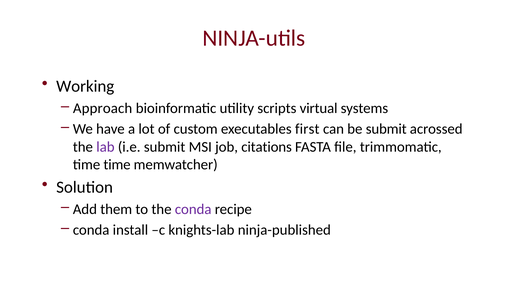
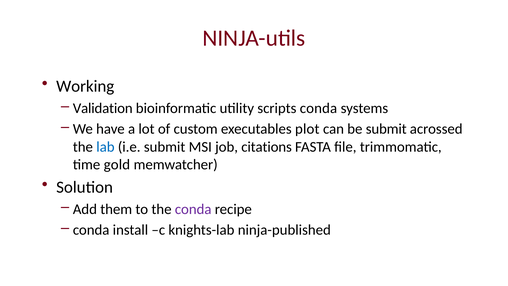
Approach: Approach -> Validation (103, 108)
scripts virtual: virtual -> conda (318, 108)
first: first -> plot (307, 129)
lab colour: purple -> blue (105, 147)
time time: time -> gold (117, 164)
